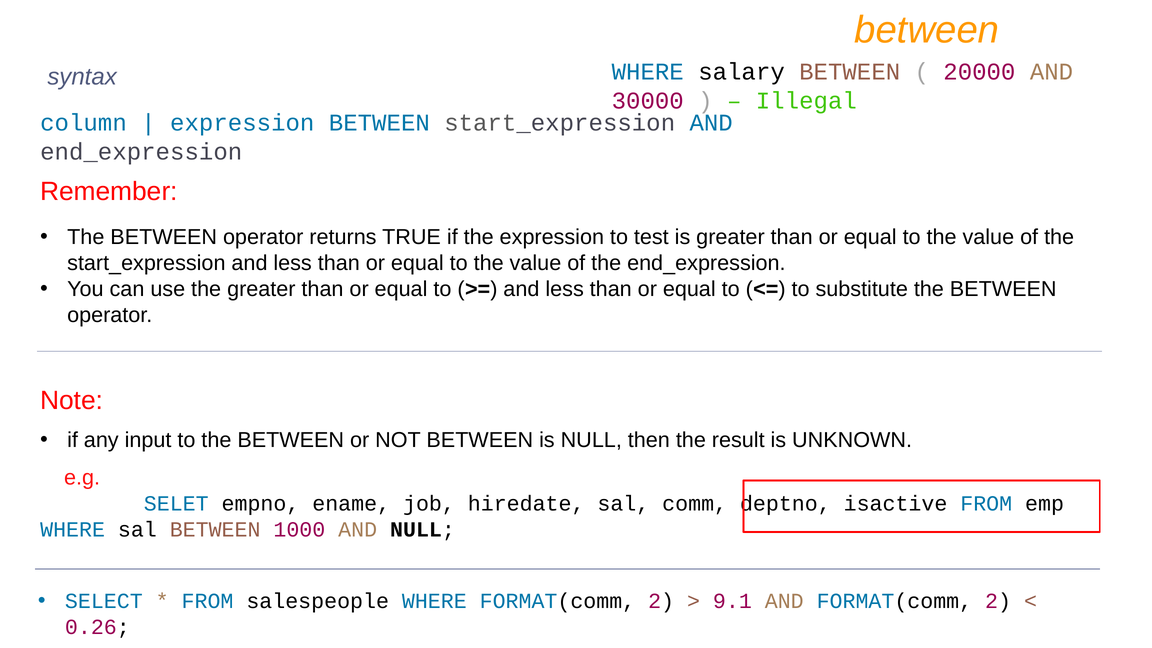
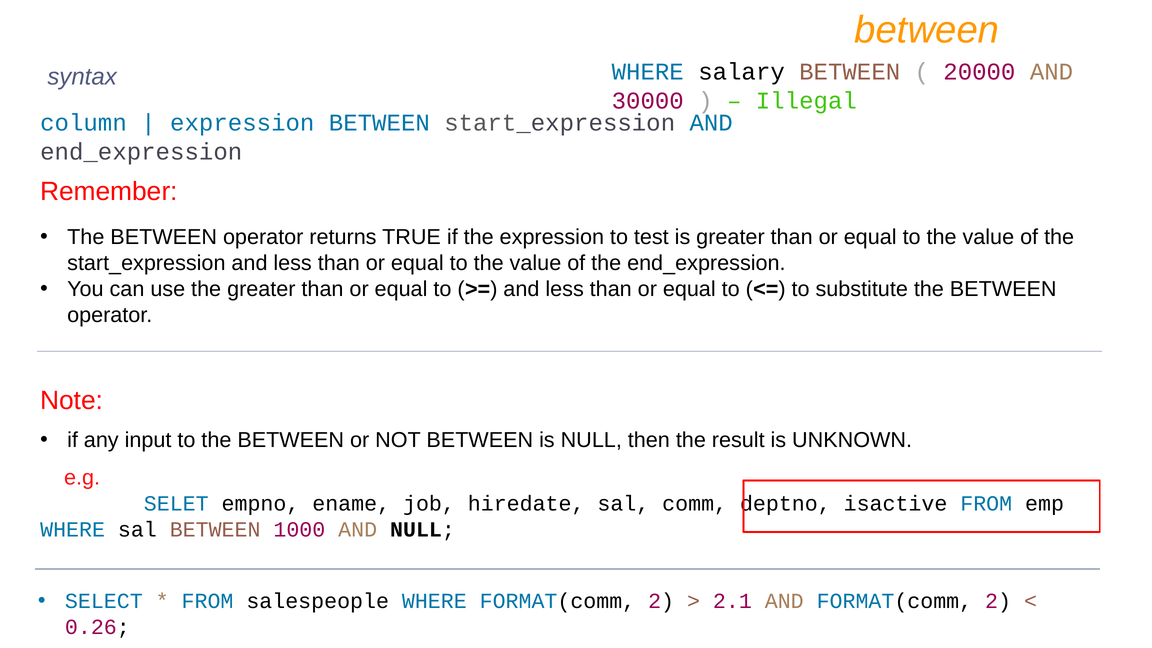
9.1: 9.1 -> 2.1 (732, 601)
